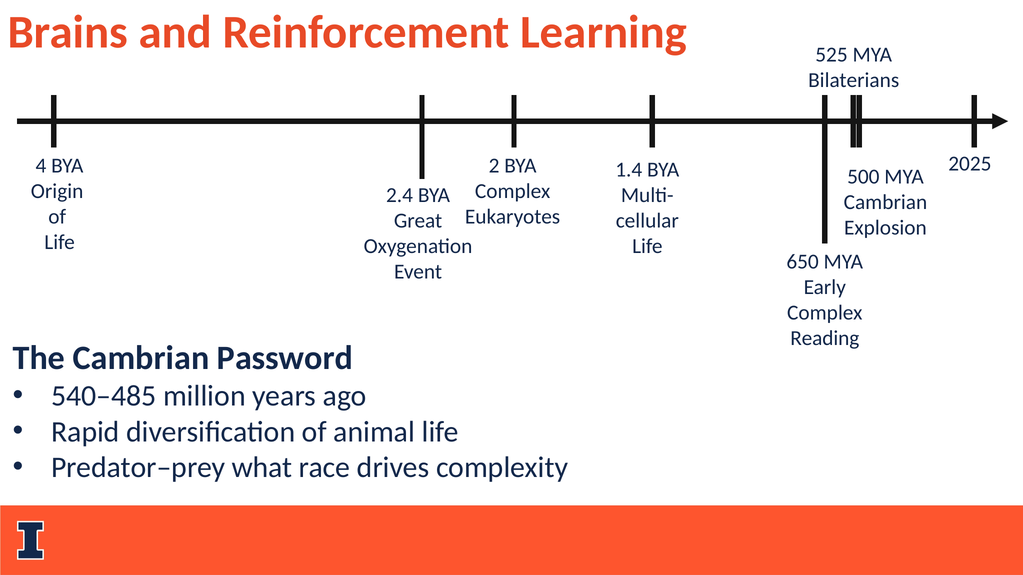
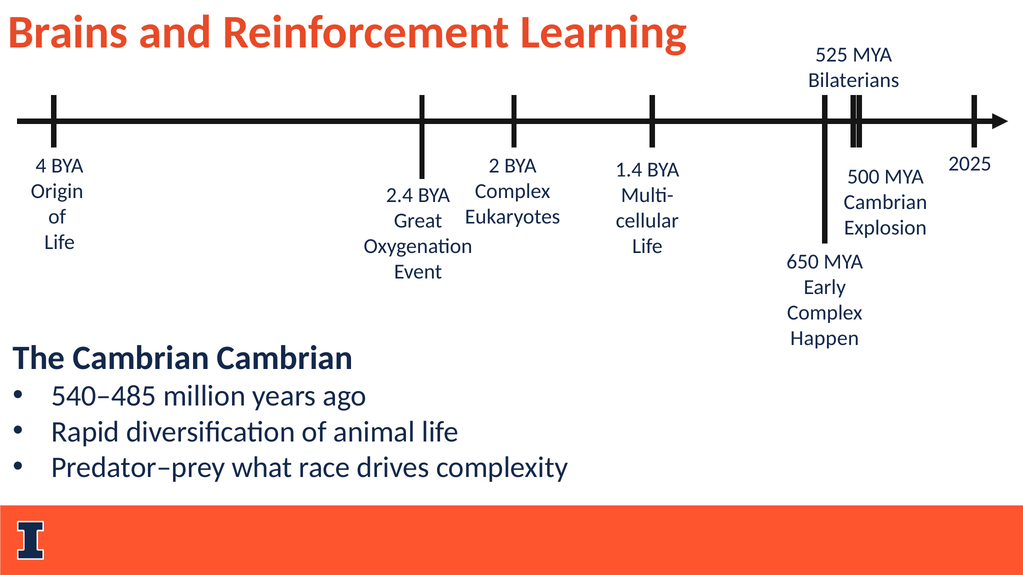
Reading: Reading -> Happen (825, 339)
Cambrian Password: Password -> Cambrian (285, 358)
